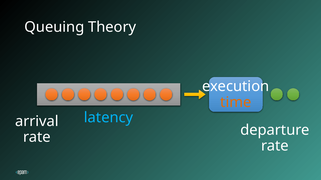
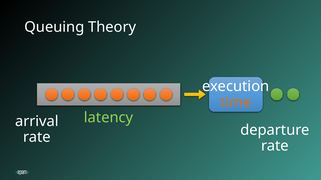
latency colour: light blue -> light green (109, 118)
